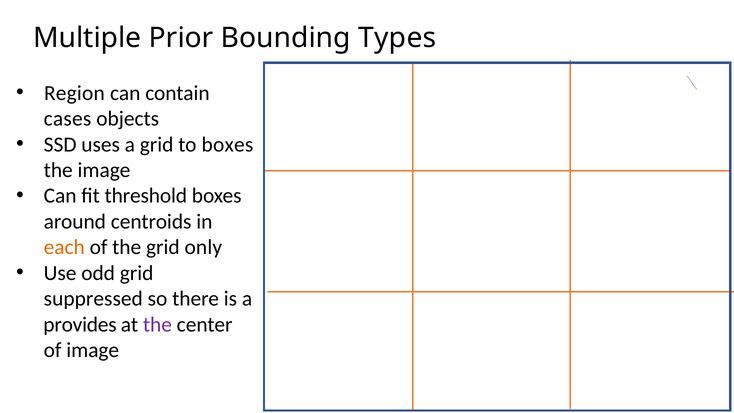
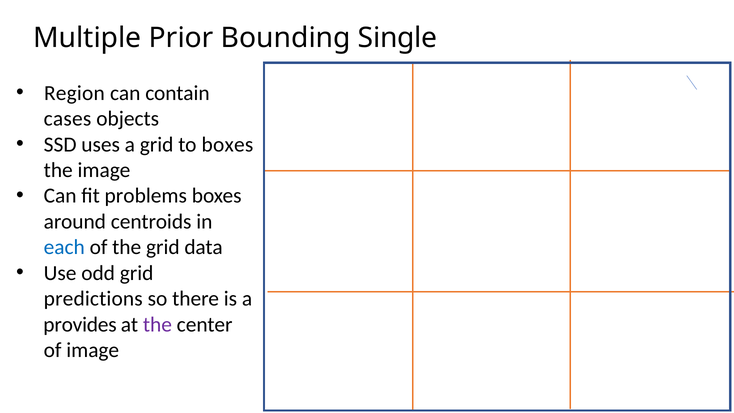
Types: Types -> Single (398, 38)
threshold: threshold -> problems (146, 196)
each colour: orange -> blue (64, 247)
only: only -> data (204, 247)
suppressed: suppressed -> predictions (93, 299)
